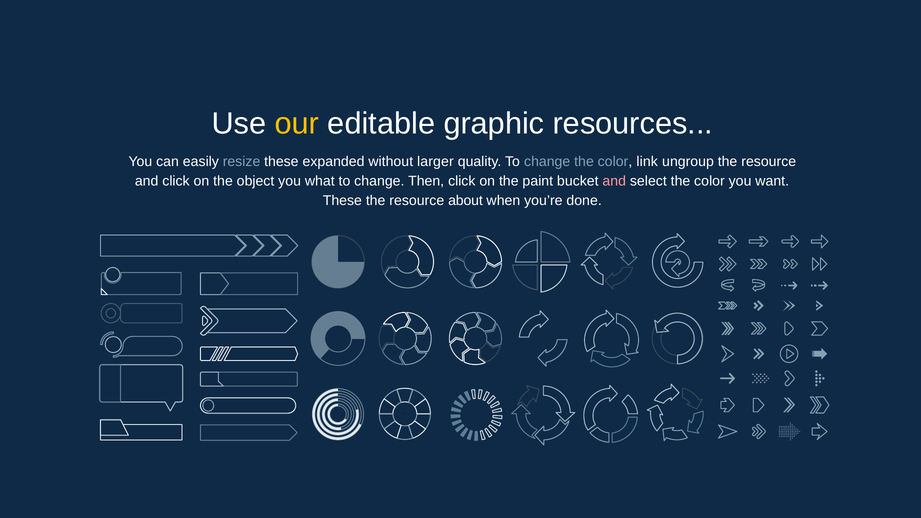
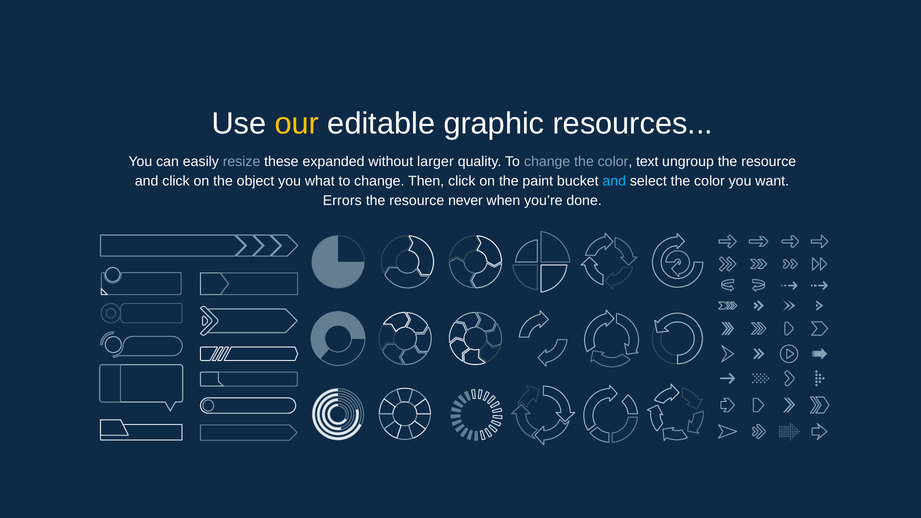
link: link -> text (647, 162)
and colour: pink -> light blue (614, 181)
These: These -> Errors (342, 200)
about: about -> never (465, 200)
